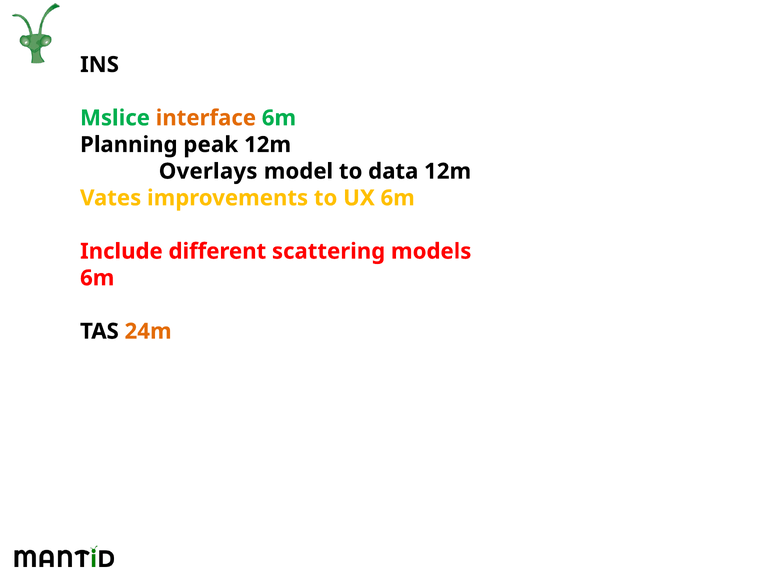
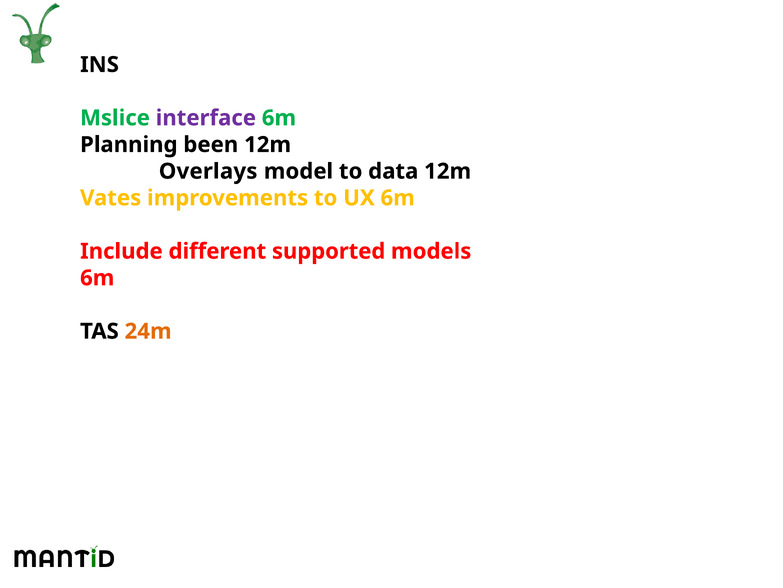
interface colour: orange -> purple (206, 118)
peak: peak -> been (211, 144)
scattering: scattering -> supported (329, 251)
